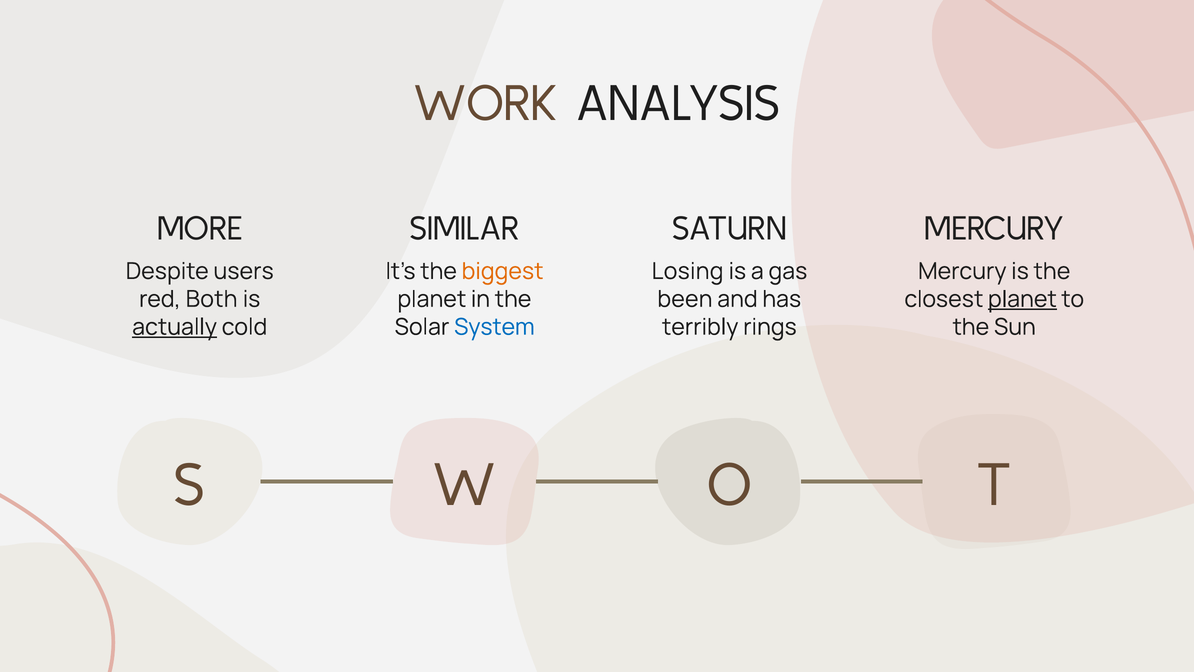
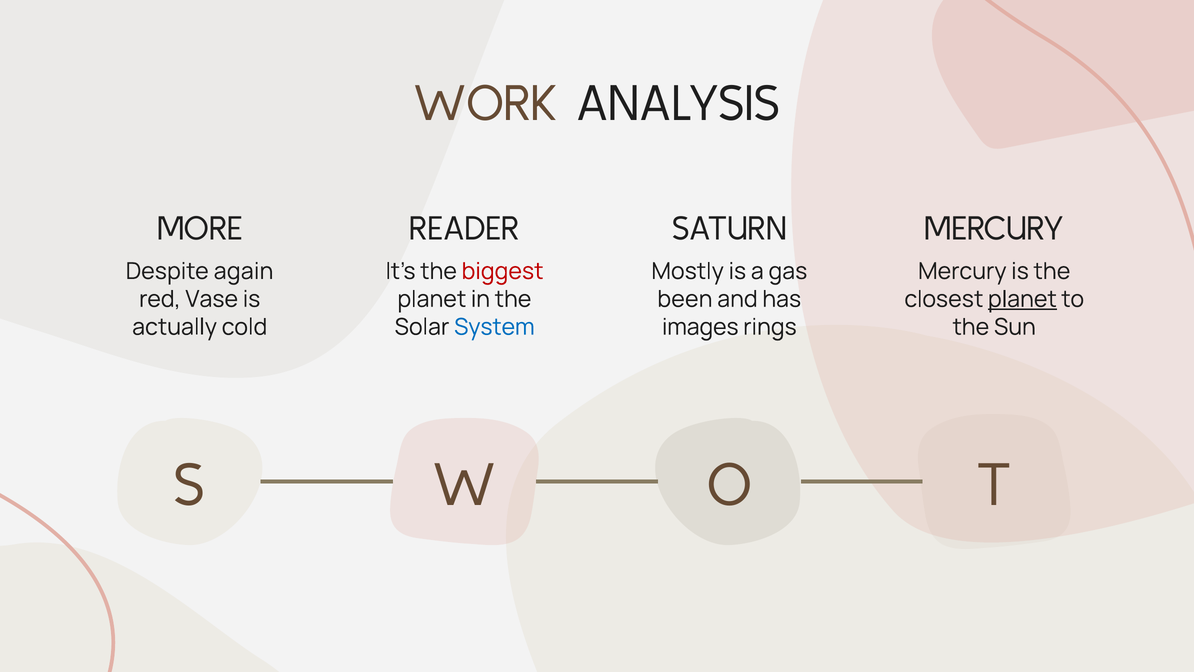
SIMILAR: SIMILAR -> READER (465, 228)
users: users -> again (244, 271)
biggest colour: orange -> red (503, 271)
Losing: Losing -> Mostly (688, 271)
Both: Both -> Vase (212, 299)
actually underline: present -> none (175, 327)
terribly: terribly -> images (700, 327)
